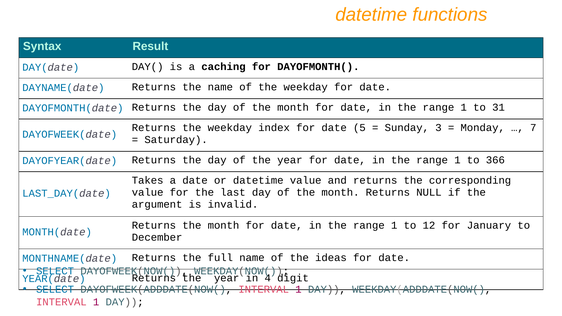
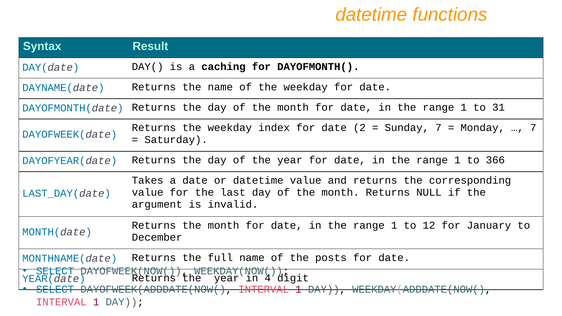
5: 5 -> 2 (359, 128)
Sunday 3: 3 -> 7 (438, 128)
ideas: ideas -> posts (331, 258)
